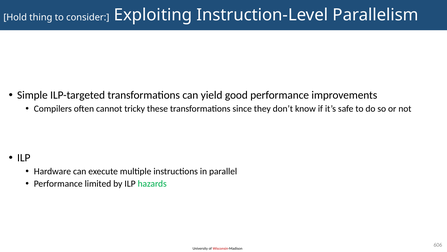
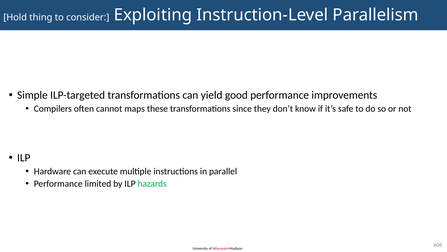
tricky: tricky -> maps (135, 108)
